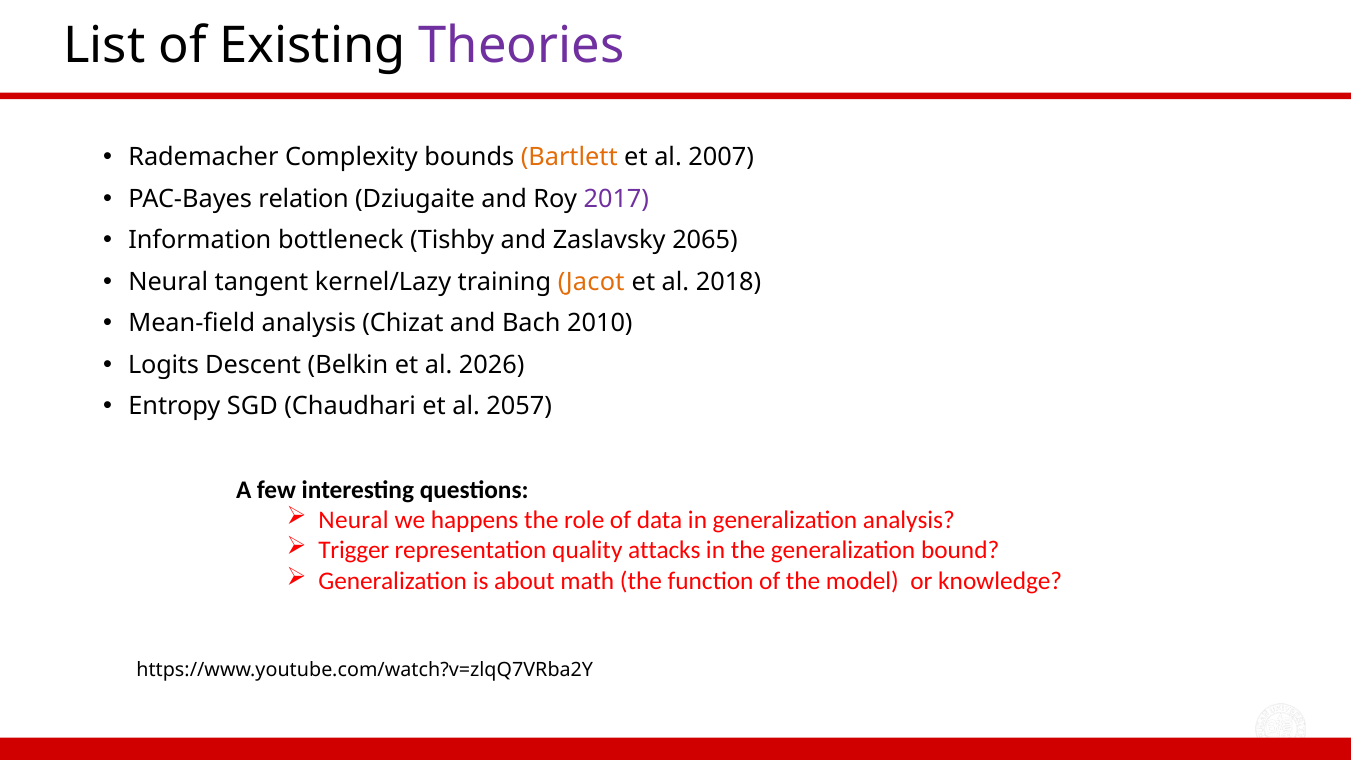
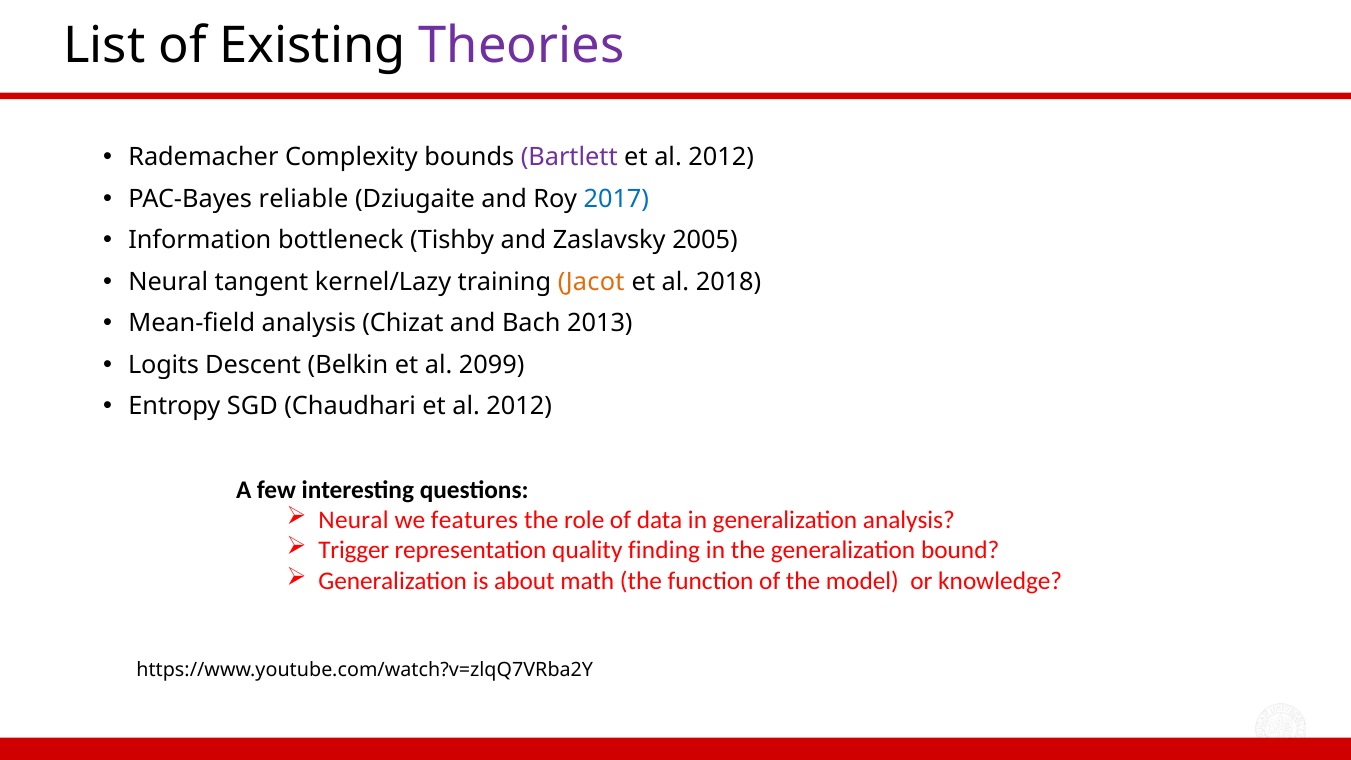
Bartlett colour: orange -> purple (569, 157)
2007: 2007 -> 2012 (721, 157)
relation: relation -> reliable (303, 199)
2017 colour: purple -> blue (616, 199)
2065: 2065 -> 2005 (705, 240)
2010: 2010 -> 2013 (600, 323)
2026: 2026 -> 2099 (492, 365)
Chaudhari et al 2057: 2057 -> 2012 (519, 406)
happens: happens -> features (474, 520)
attacks: attacks -> finding (664, 550)
